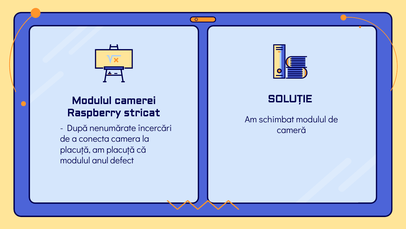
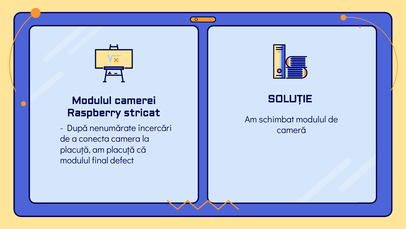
anul: anul -> final (100, 160)
